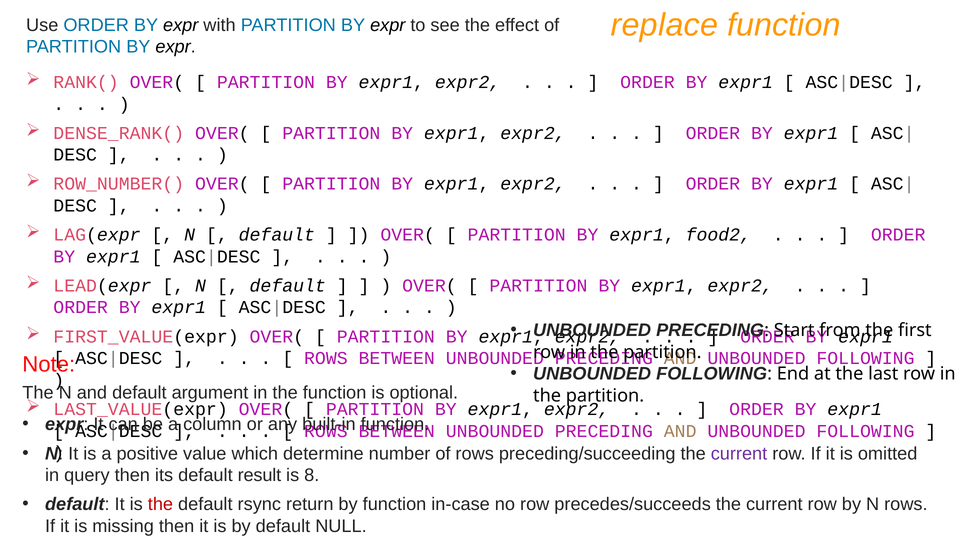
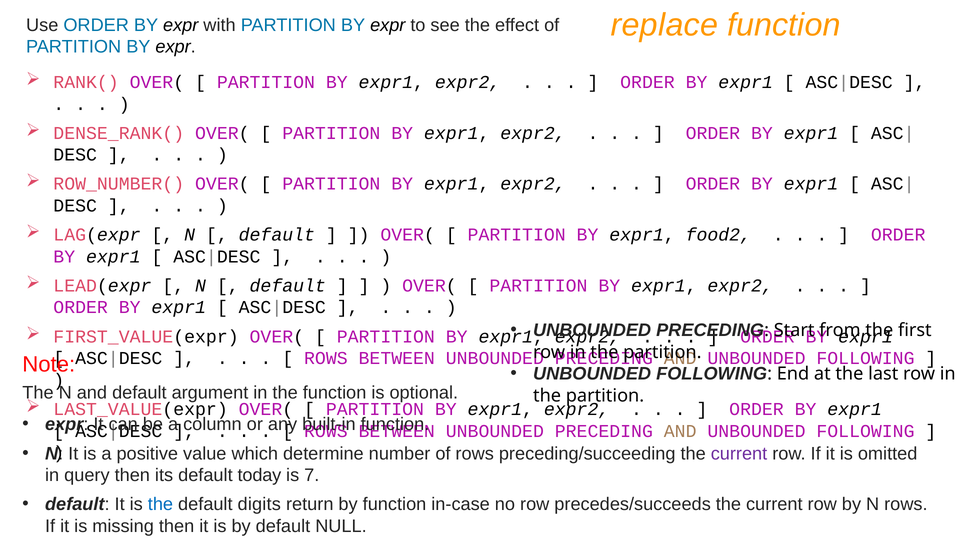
result: result -> today (259, 475)
8: 8 -> 7 (312, 475)
the colour: red -> blue (160, 504)
rsync: rsync -> digits (259, 504)
